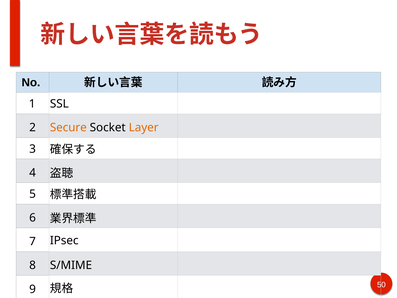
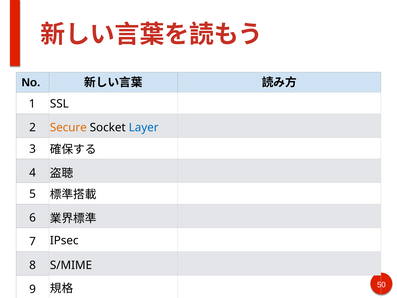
Layer colour: orange -> blue (144, 127)
